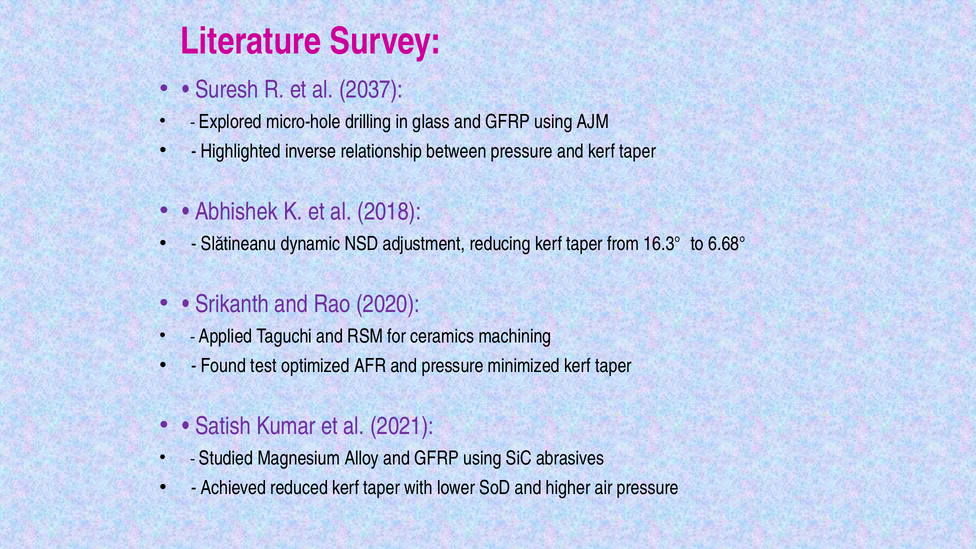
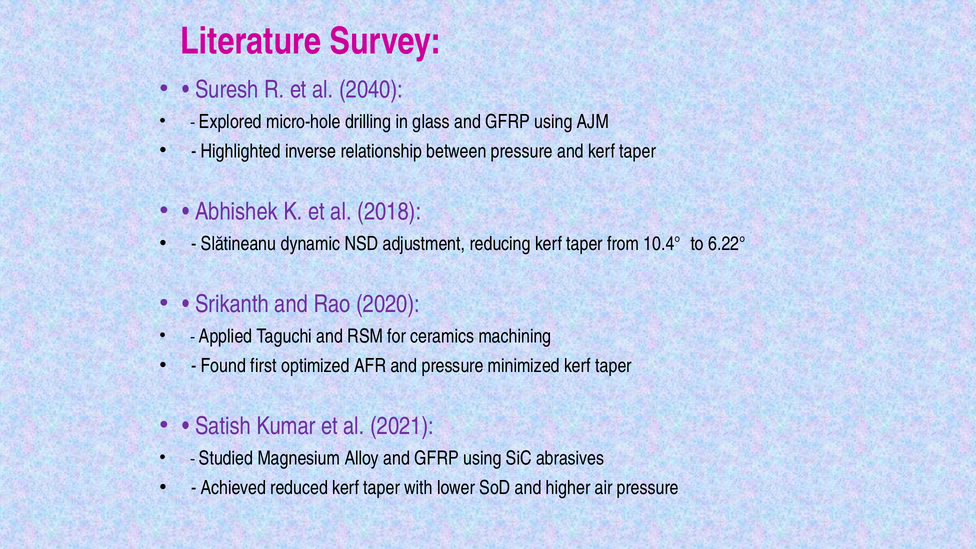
2037: 2037 -> 2040 (371, 90)
16.3°: 16.3° -> 10.4° (662, 244)
6.68°: 6.68° -> 6.22° (727, 244)
test: test -> first (264, 366)
